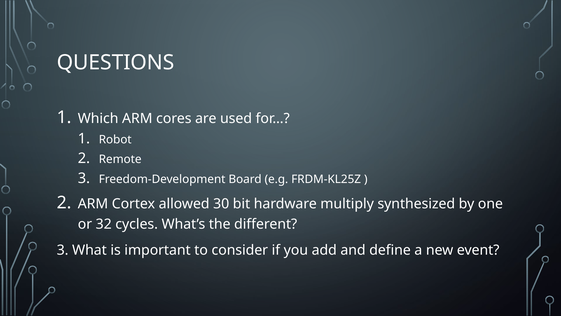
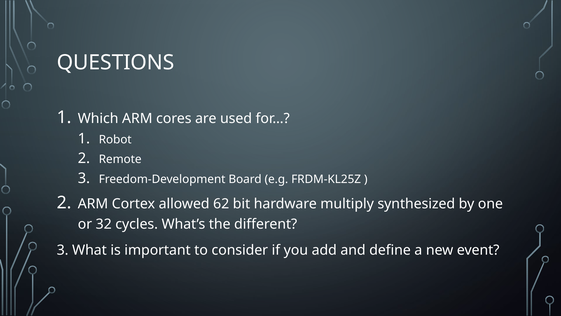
30: 30 -> 62 (221, 204)
